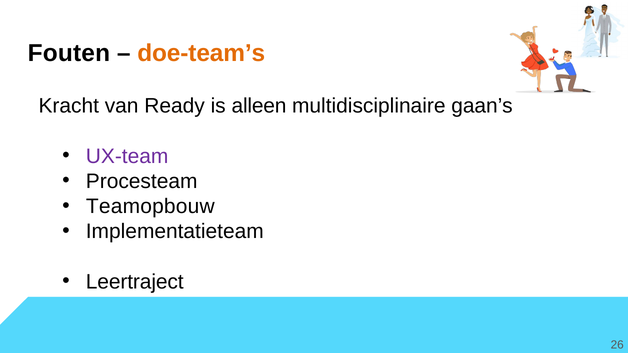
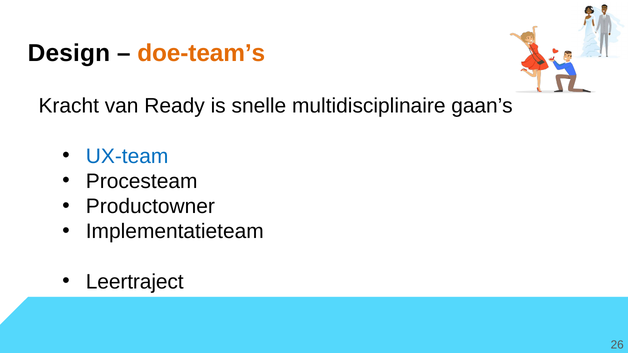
Fouten: Fouten -> Design (69, 53)
alleen: alleen -> snelle (259, 106)
UX-team colour: purple -> blue (127, 156)
Teamopbouw: Teamopbouw -> Productowner (150, 206)
